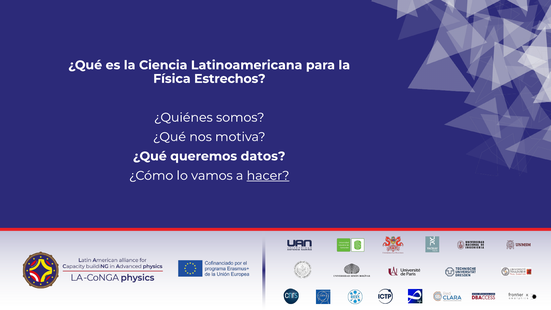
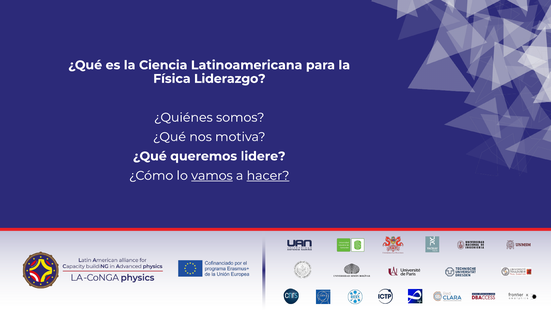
Estrechos: Estrechos -> Liderazgo (230, 79)
datos: datos -> lidere (263, 156)
vamos underline: none -> present (212, 176)
